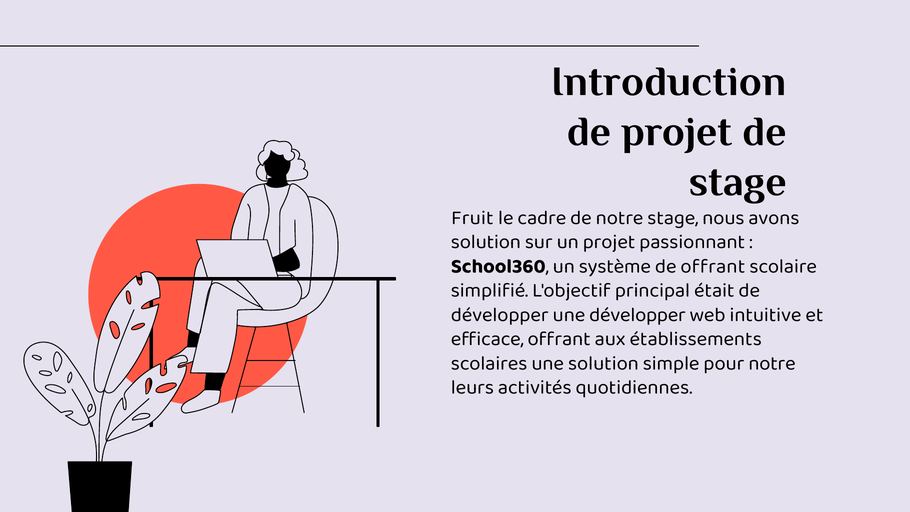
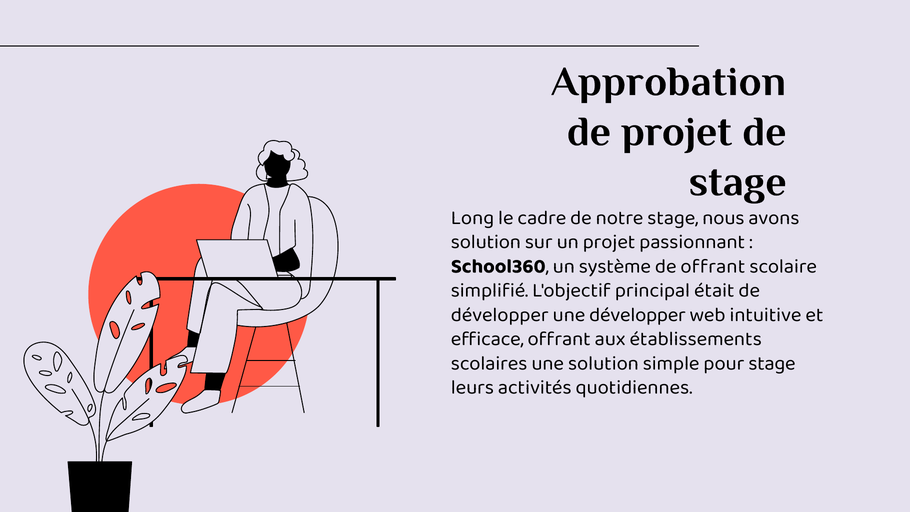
Introduction: Introduction -> Approbation (668, 81)
Fruit: Fruit -> Long (472, 217)
pour notre: notre -> stage (772, 363)
